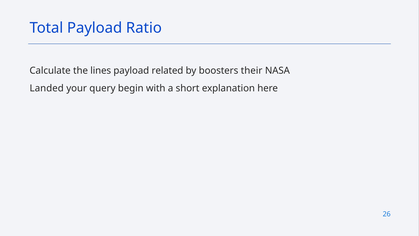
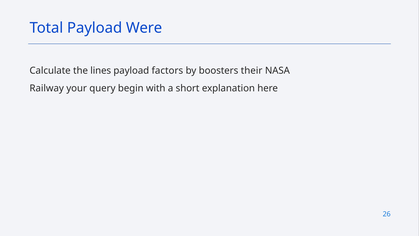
Ratio: Ratio -> Were (144, 28)
related: related -> factors (167, 71)
Landed: Landed -> Railway (47, 88)
